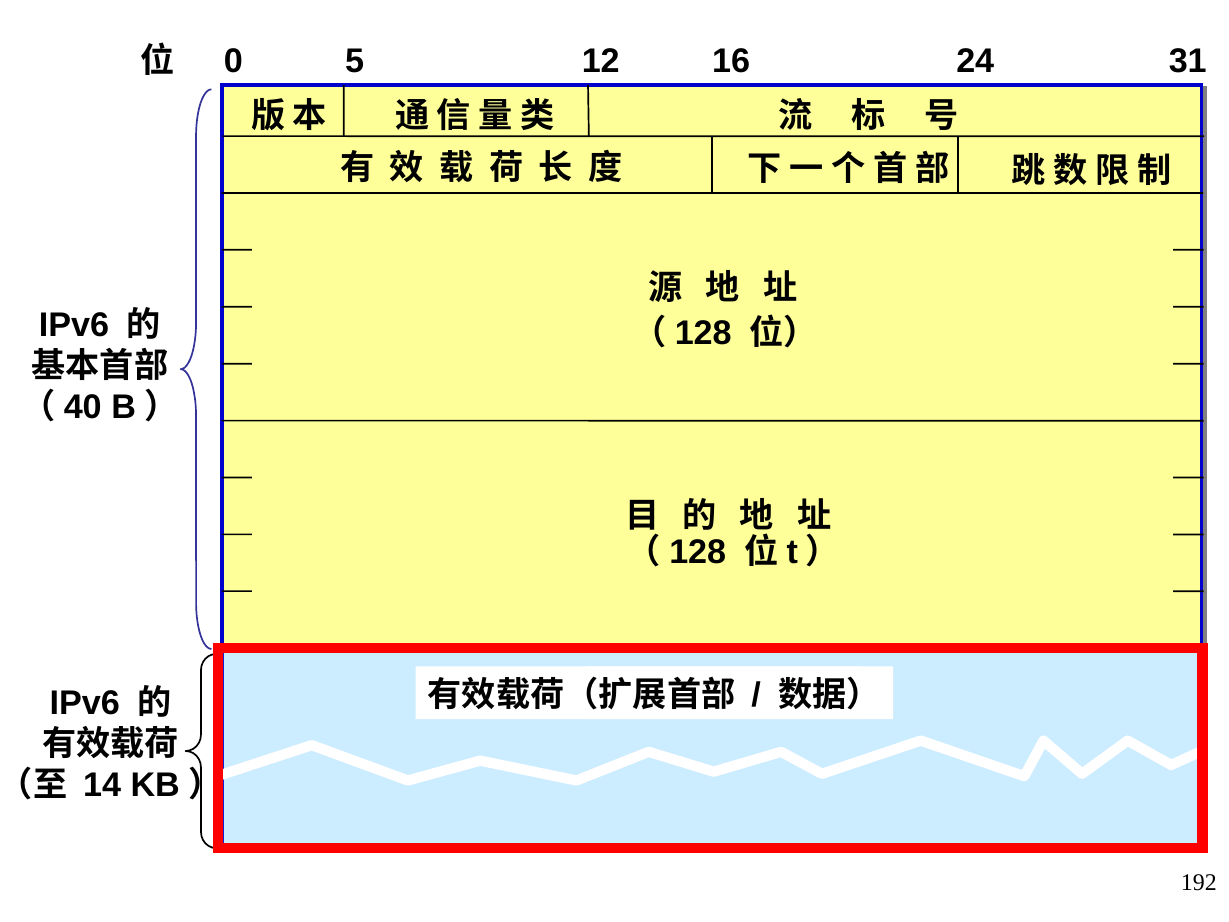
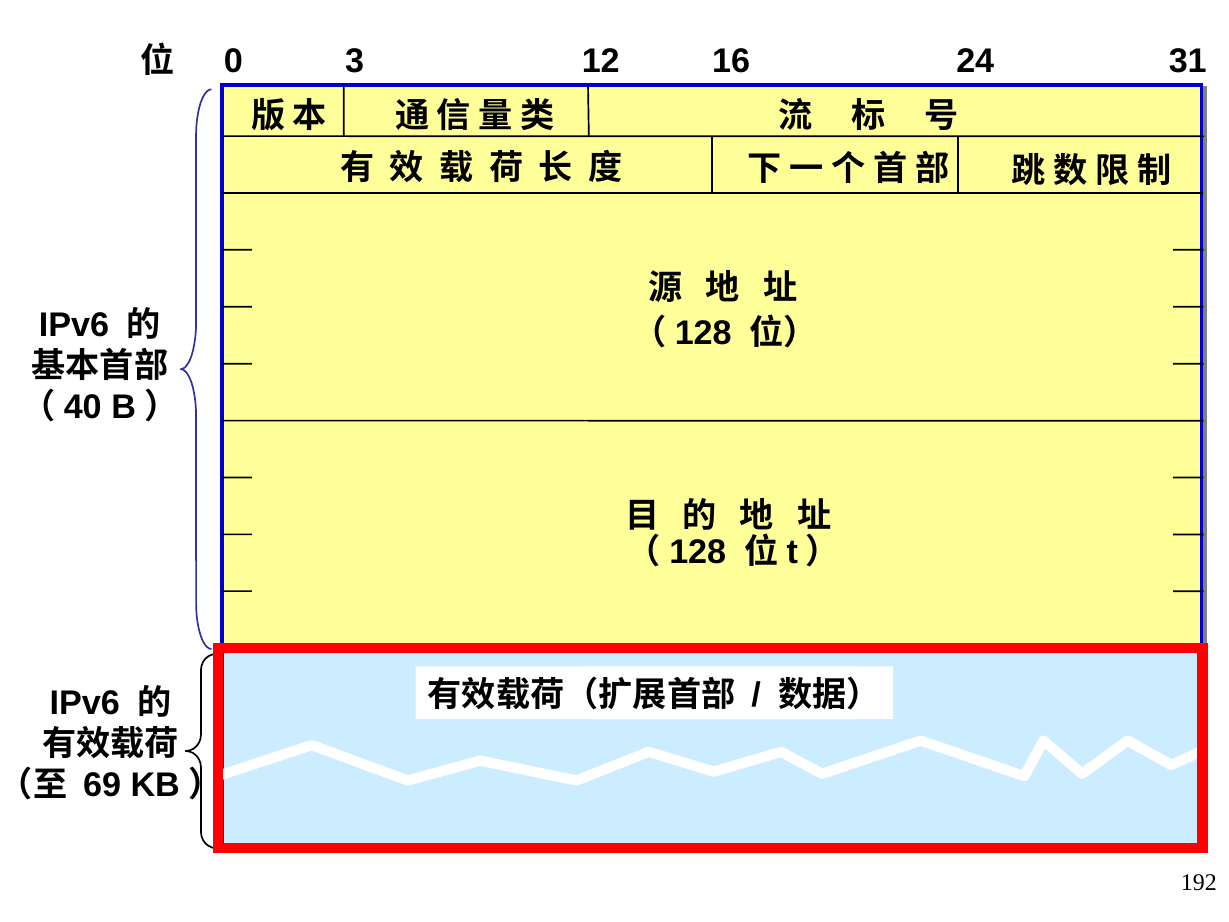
5: 5 -> 3 (355, 61)
14: 14 -> 69 (102, 785)
